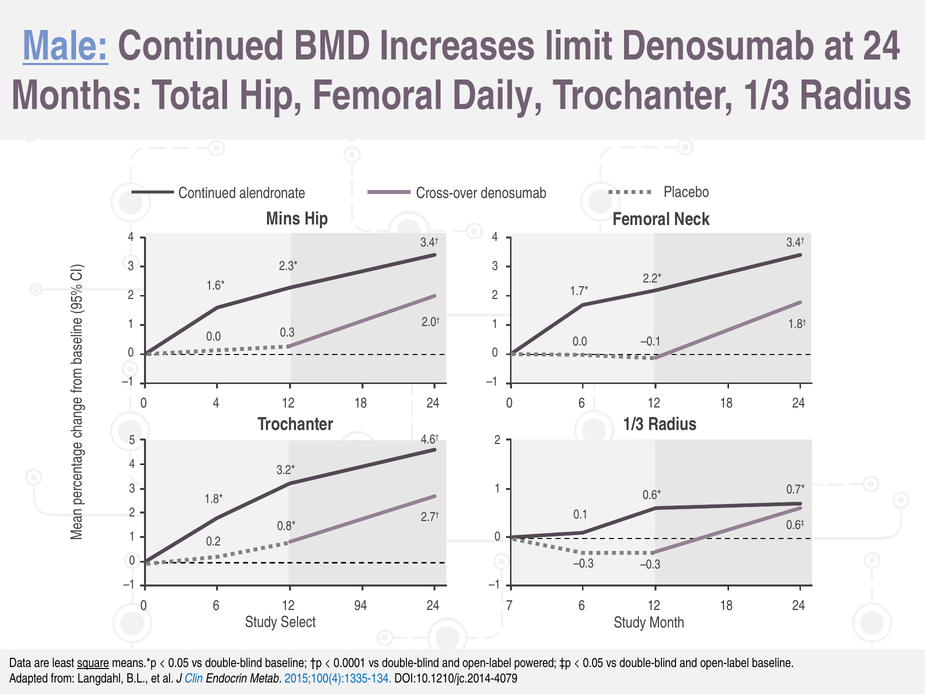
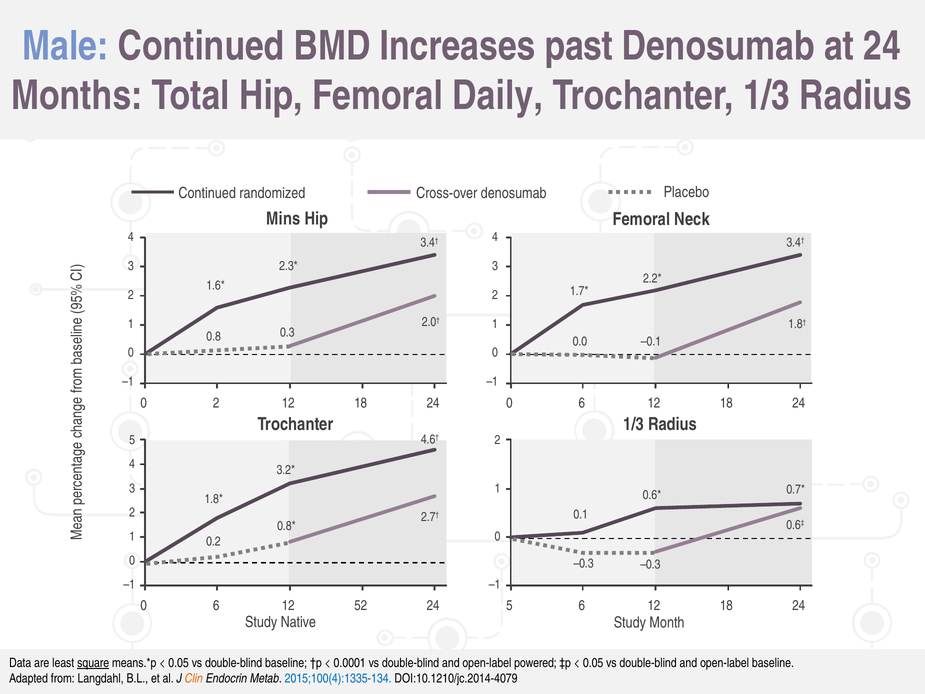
Male underline: present -> none (65, 46)
limit: limit -> past (579, 46)
alendronate: alendronate -> randomized (272, 193)
0.0: 0.0 -> 0.8 (214, 337)
0 4: 4 -> 2 (216, 403)
94: 94 -> 52 (361, 605)
24 7: 7 -> 5 (509, 605)
Select: Select -> Native (298, 622)
Clin colour: blue -> orange (194, 678)
